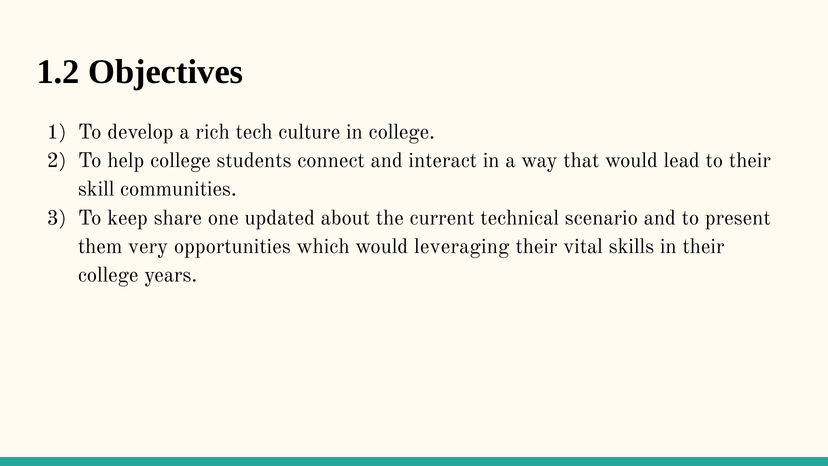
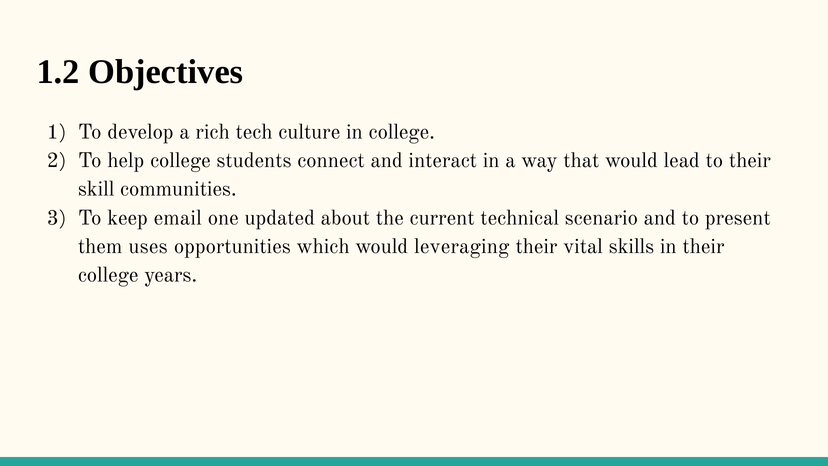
share: share -> email (178, 218)
very: very -> uses (148, 246)
